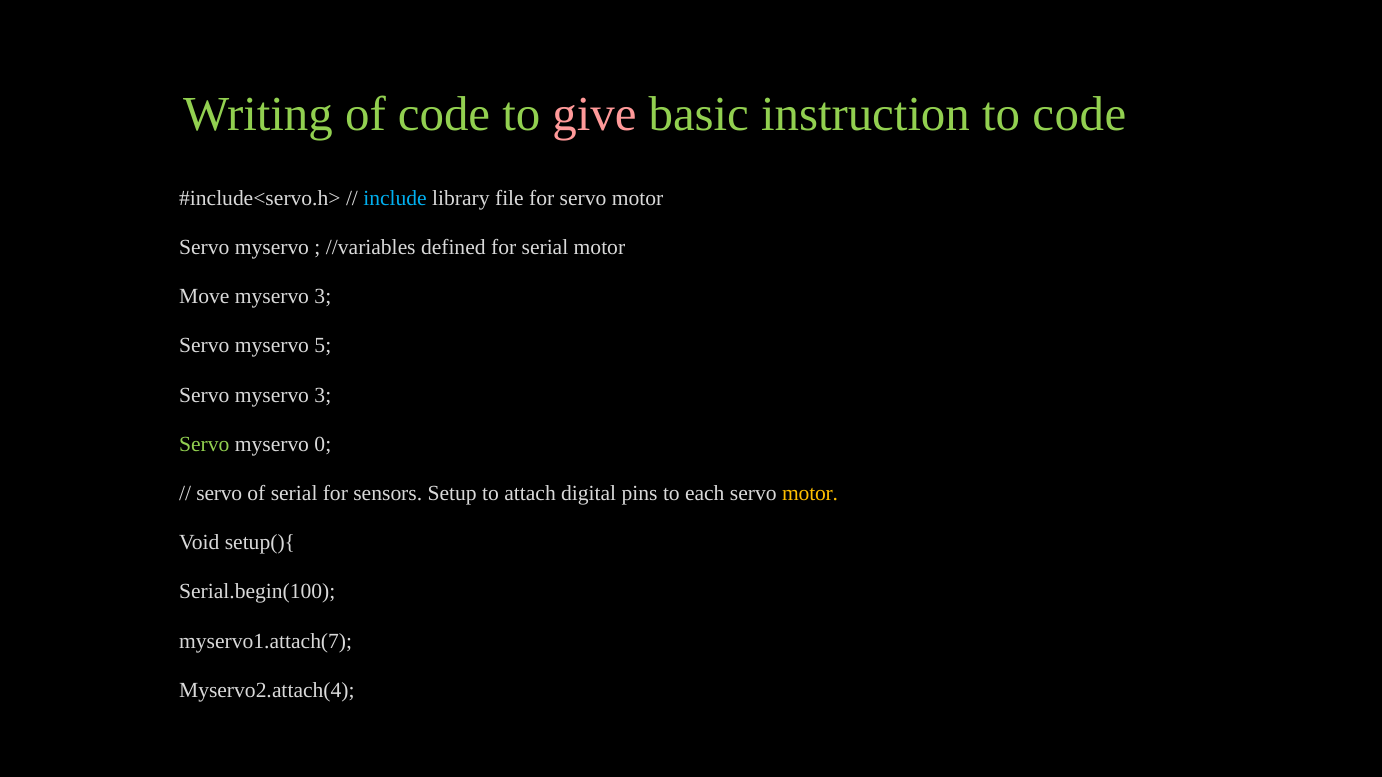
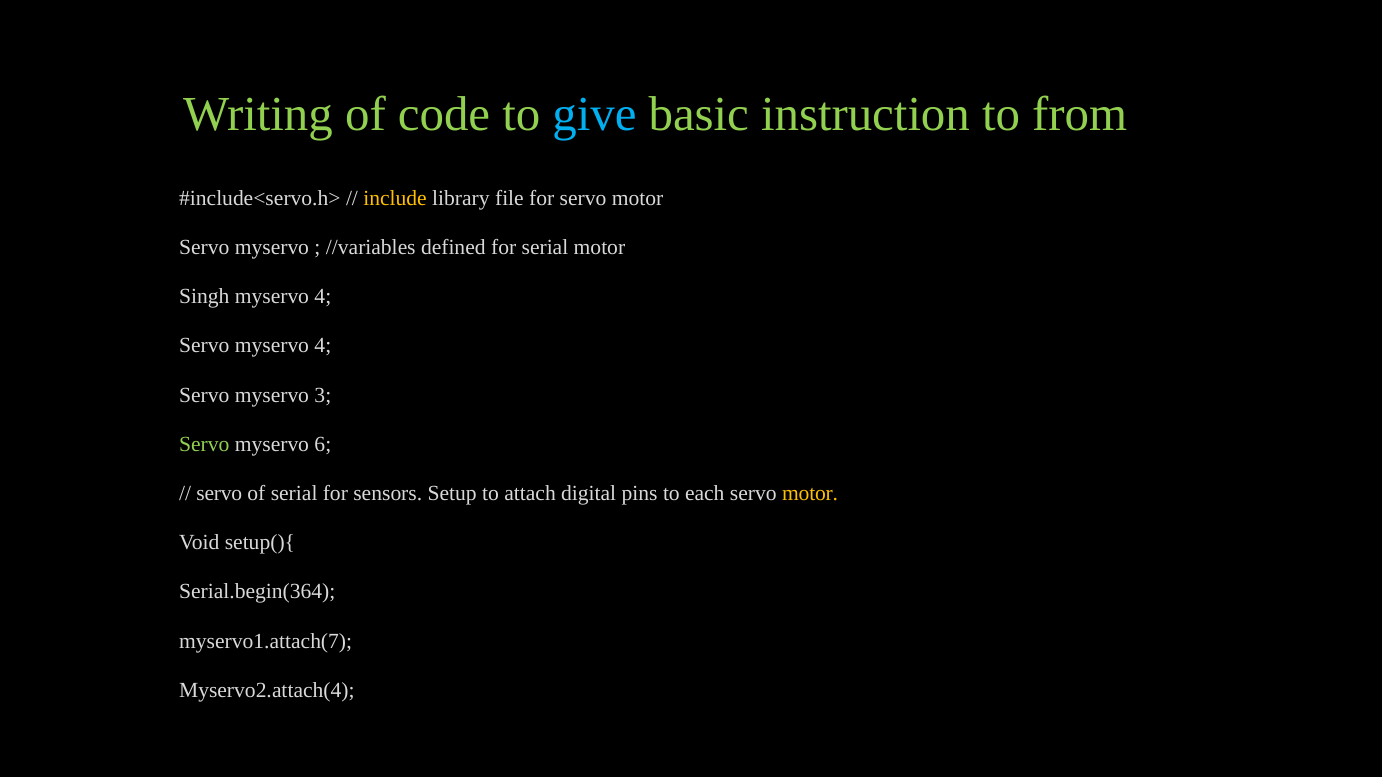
give colour: pink -> light blue (594, 115)
to code: code -> from (1080, 115)
include colour: light blue -> yellow (395, 198)
Move: Move -> Singh (204, 297)
3: 3 -> 4 (323, 297)
Servo myservo 5: 5 -> 4 (323, 346)
0: 0 -> 6 (323, 444)
Serial.begin(100: Serial.begin(100 -> Serial.begin(364 (257, 592)
